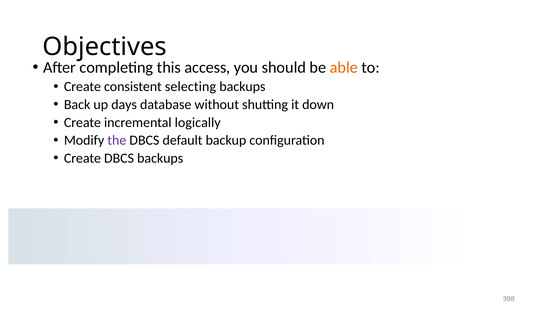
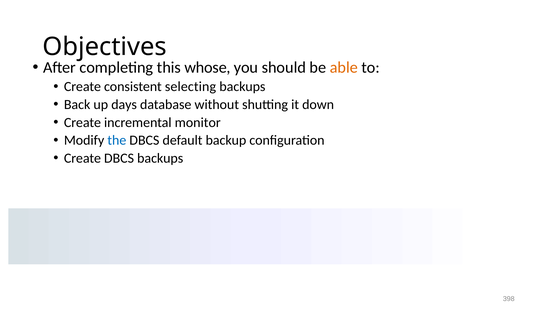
access: access -> whose (208, 68)
logically: logically -> monitor (198, 123)
the colour: purple -> blue (117, 141)
